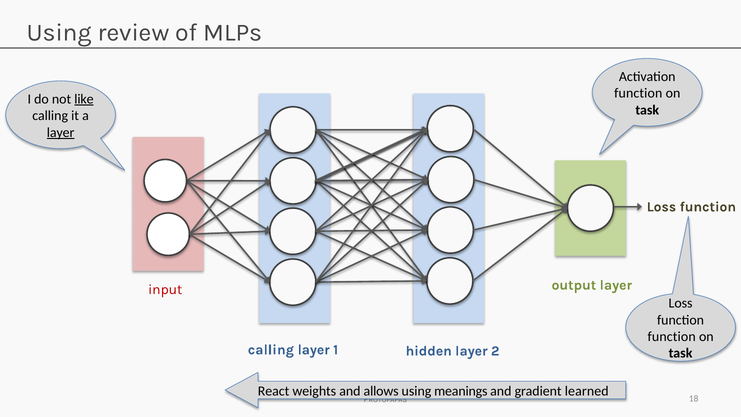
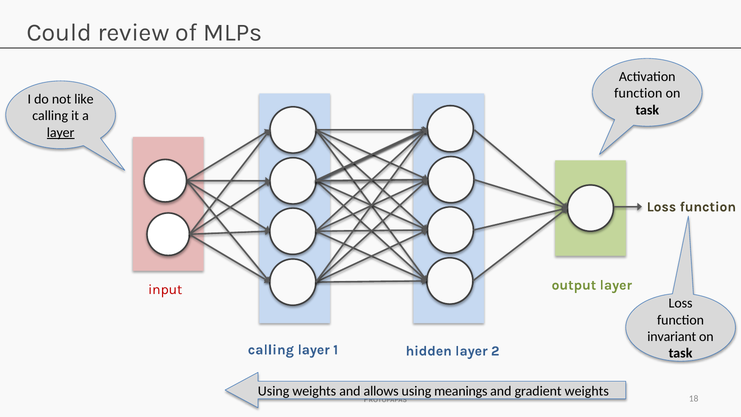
Using: Using -> Could (59, 32)
like underline: present -> none (84, 99)
function: function -> invariant (672, 336)
React: React -> Using (274, 391)
gradient learned: learned -> weights (587, 391)
